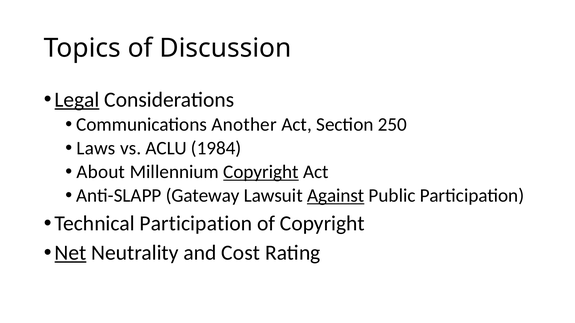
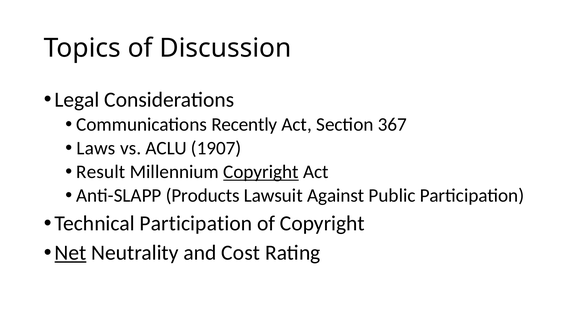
Legal underline: present -> none (77, 100)
Another: Another -> Recently (244, 125)
250: 250 -> 367 (392, 125)
1984: 1984 -> 1907 (216, 148)
About: About -> Result (101, 172)
Gateway: Gateway -> Products (203, 196)
Against underline: present -> none (336, 196)
